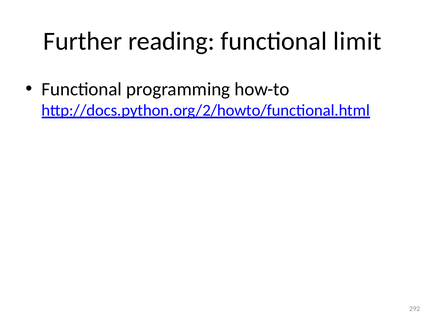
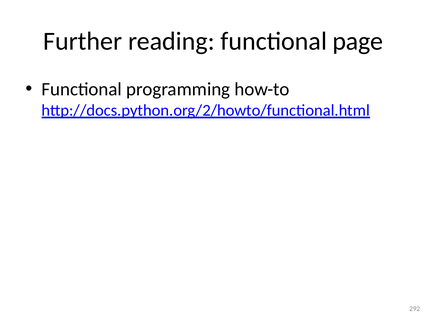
limit: limit -> page (358, 41)
